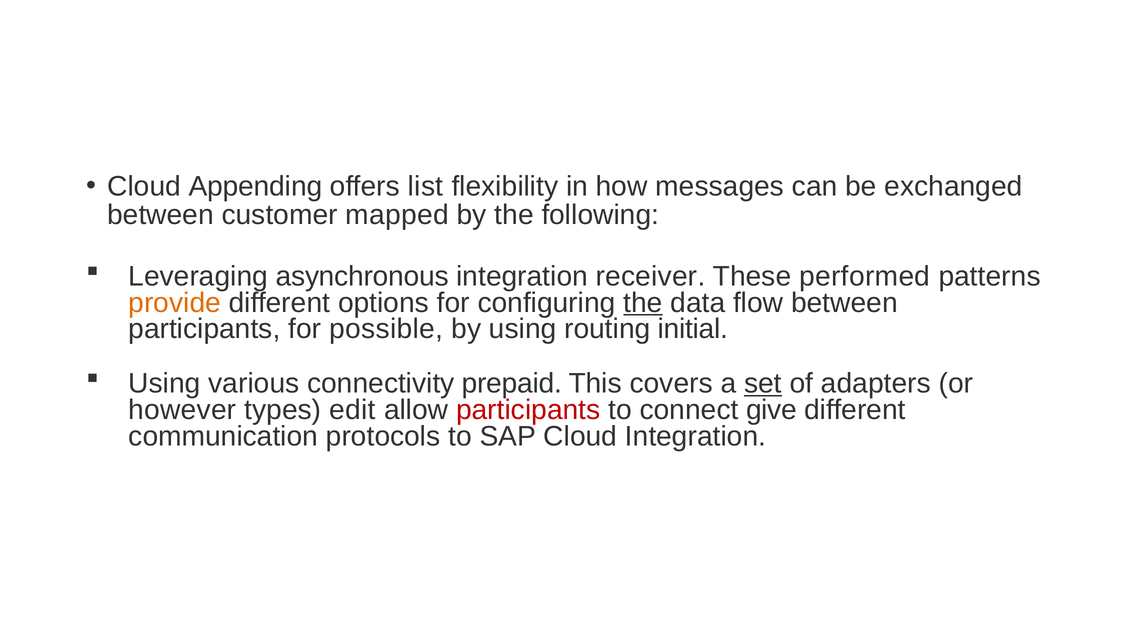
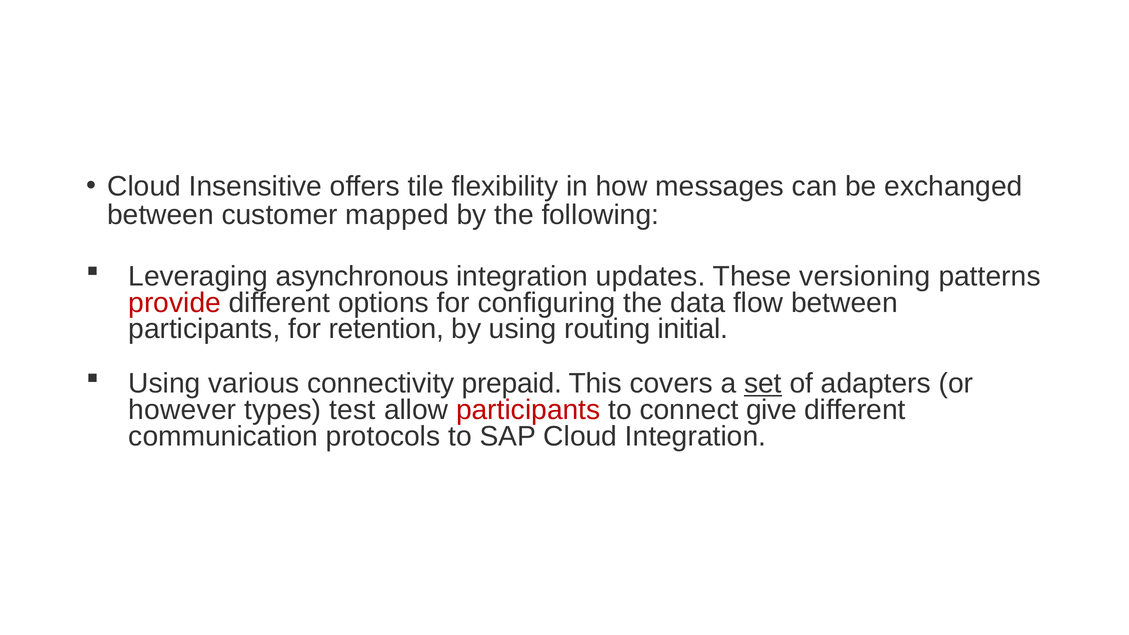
Appending: Appending -> Insensitive (255, 187)
list: list -> tile (426, 187)
receiver: receiver -> updates (651, 276)
performed: performed -> versioning (865, 276)
provide colour: orange -> red (175, 303)
the underline: present -> none (643, 303)
possible: possible -> retention (386, 329)
edit: edit -> test (353, 410)
